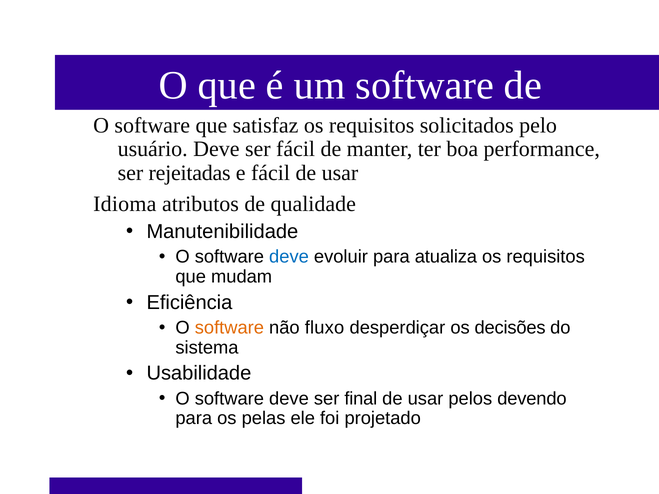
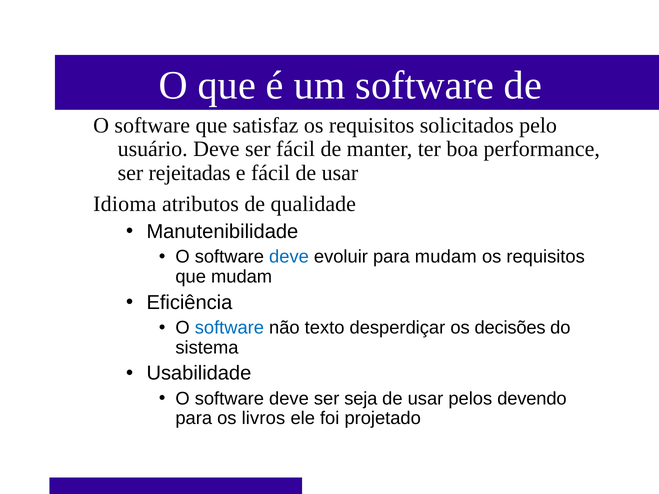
para atualiza: atualiza -> mudam (446, 257)
software colour: orange -> blue (229, 328)
fluxo: fluxo -> texto (325, 328)
final: final -> seja (361, 399)
pelas: pelas -> livros (263, 419)
